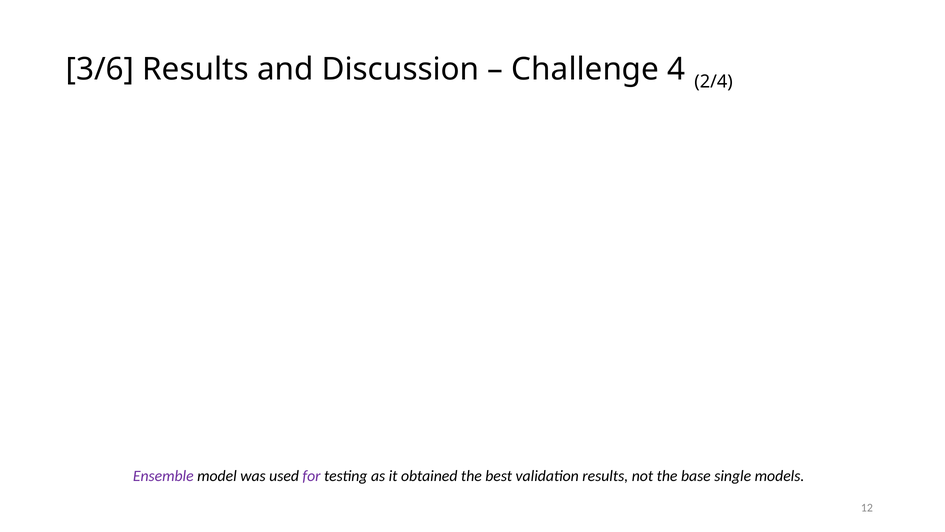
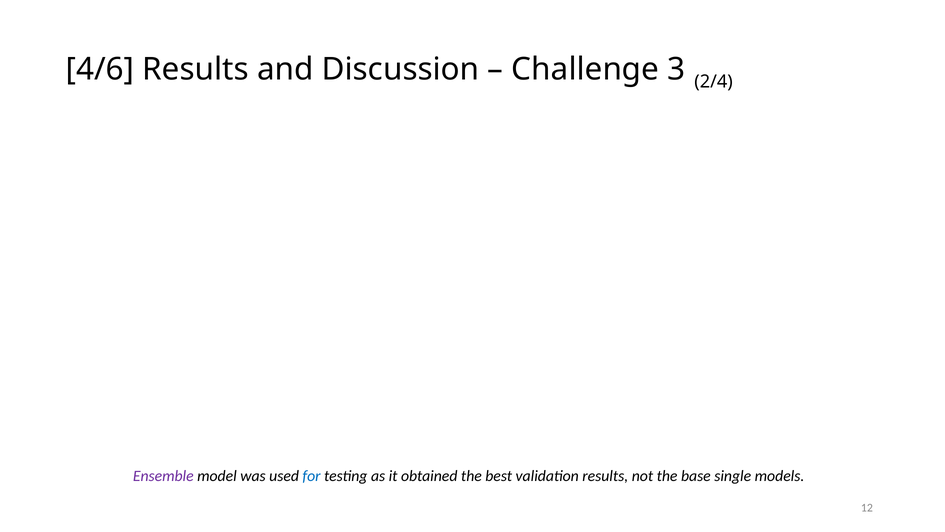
3/6: 3/6 -> 4/6 (100, 69)
4: 4 -> 3 (676, 69)
for colour: purple -> blue (312, 476)
